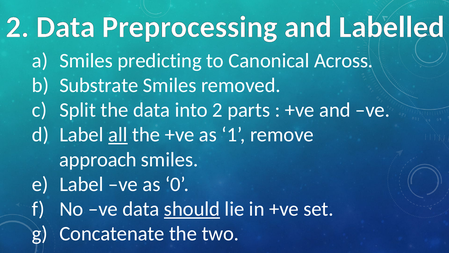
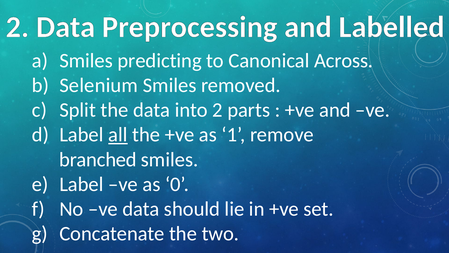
Substrate: Substrate -> Selenium (99, 85)
approach: approach -> branched (98, 159)
should underline: present -> none (192, 209)
